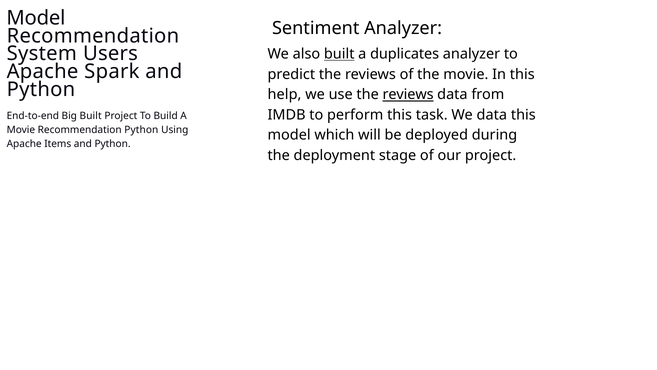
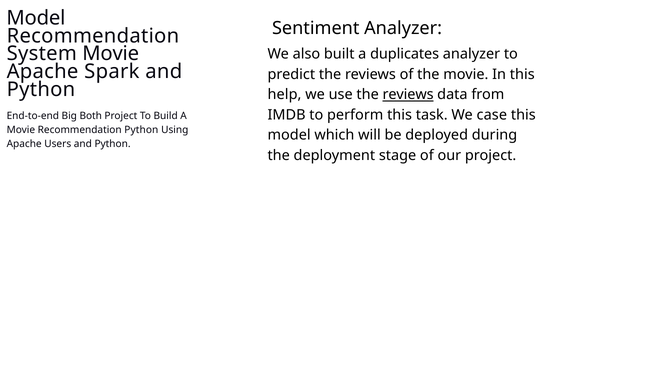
System Users: Users -> Movie (111, 54)
built underline: present -> none (339, 54)
We data: data -> case (492, 115)
Big Built: Built -> Both (91, 116)
Items: Items -> Users (58, 144)
